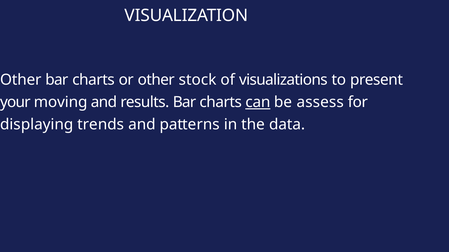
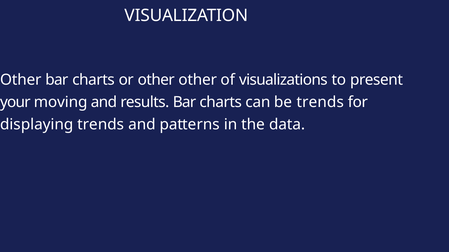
other stock: stock -> other (198, 80)
can underline: present -> none (258, 102)
be assess: assess -> trends (320, 102)
